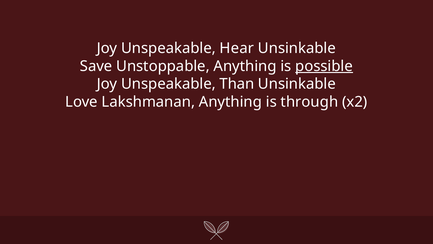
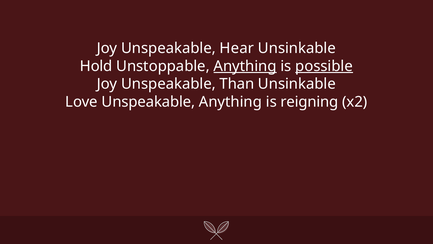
Save: Save -> Hold (96, 66)
Anything underline: none -> present (245, 66)
Love Lakshmanan: Lakshmanan -> Unspeakable (148, 102)
through: through -> reigning (310, 102)
